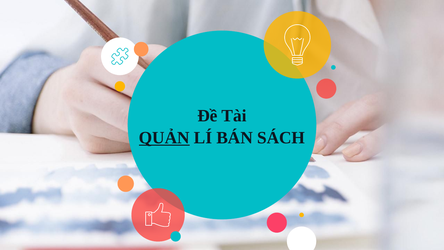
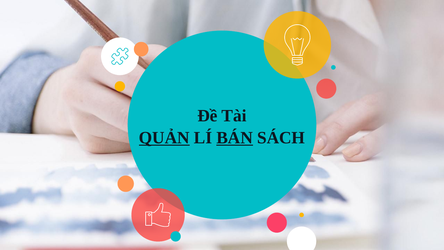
BÁN underline: none -> present (235, 138)
